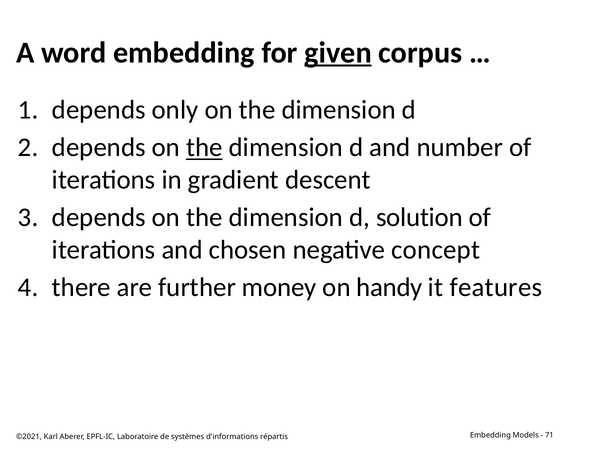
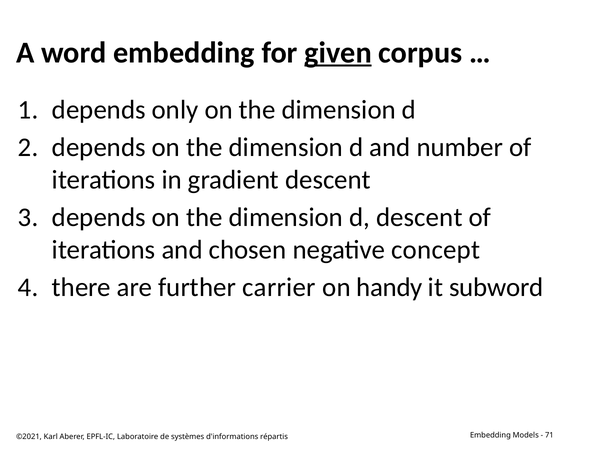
the underline: present -> none (204, 147)
d solution: solution -> descent (419, 217)
money: money -> carrier (279, 287)
features: features -> subword (496, 287)
